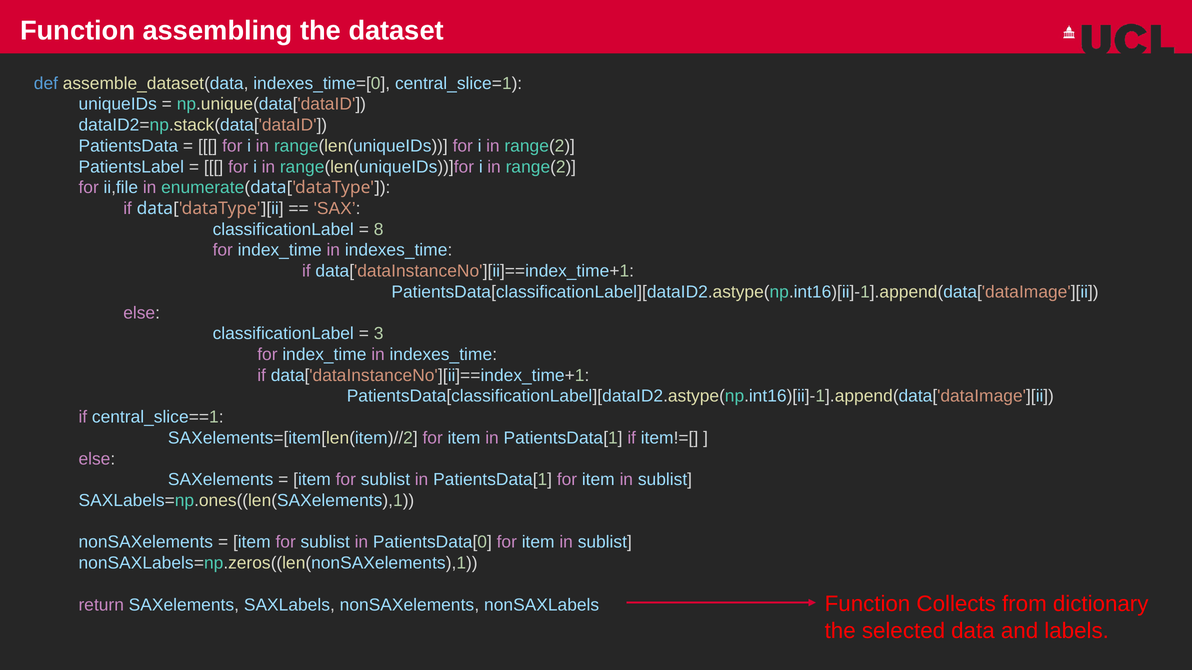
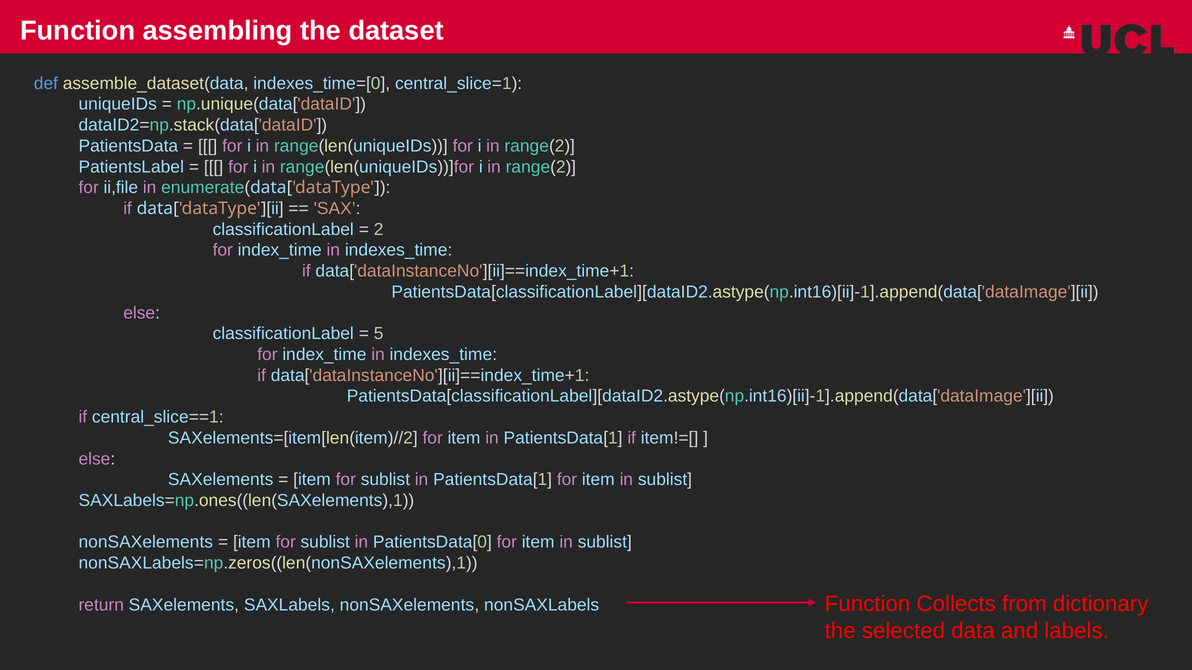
8: 8 -> 2 (379, 230)
3: 3 -> 5 (379, 334)
